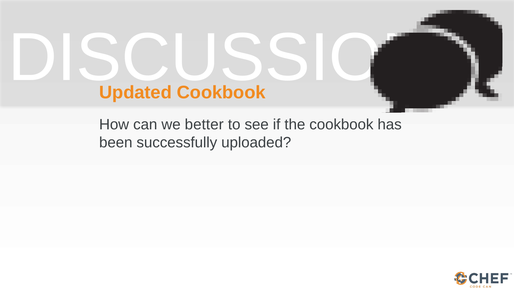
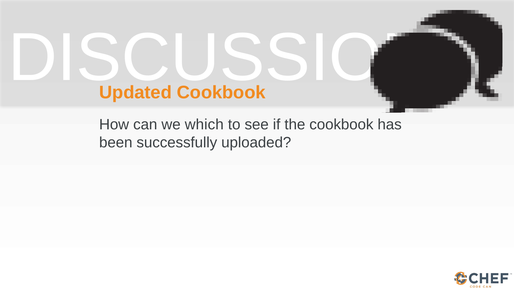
better: better -> which (204, 125)
